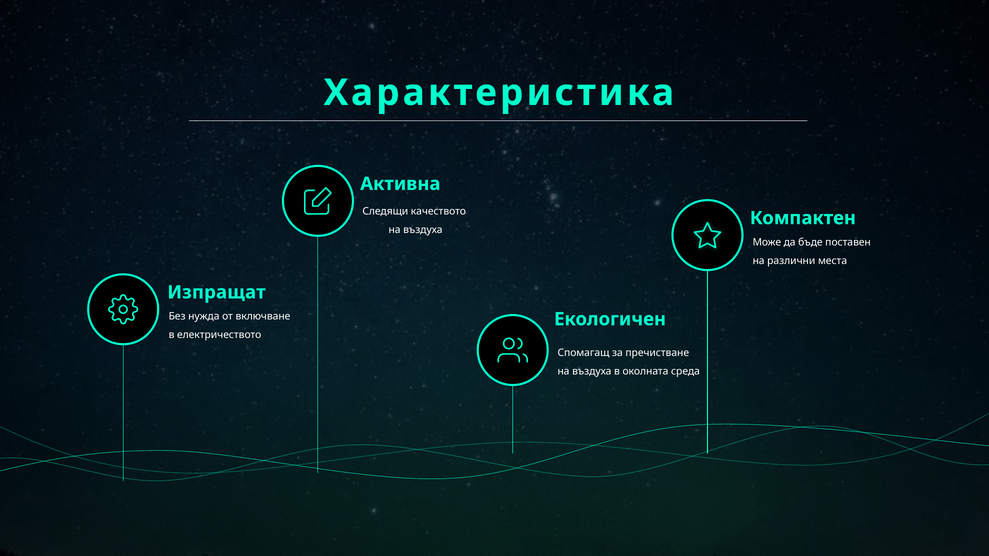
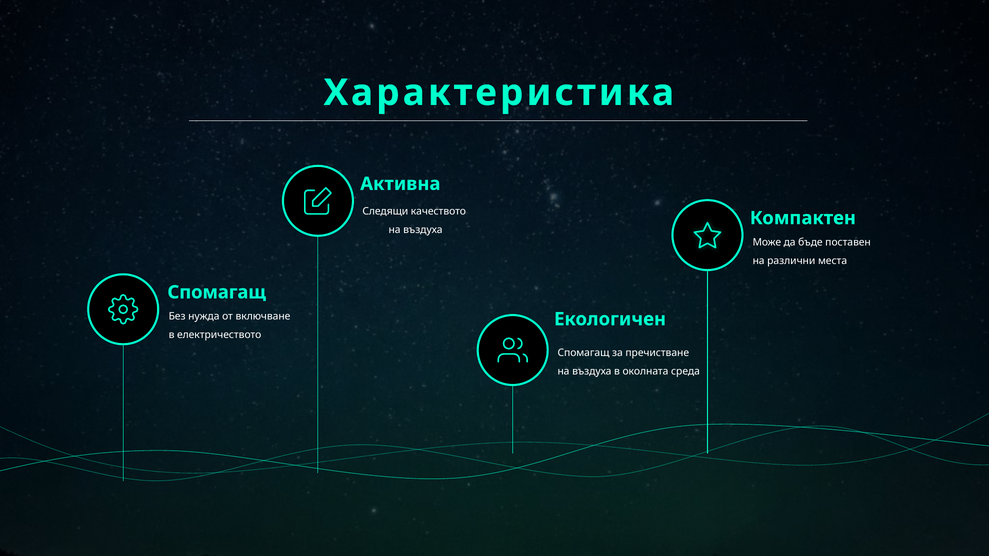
Изпращат: Изпращат -> Спомагащ (217, 292)
